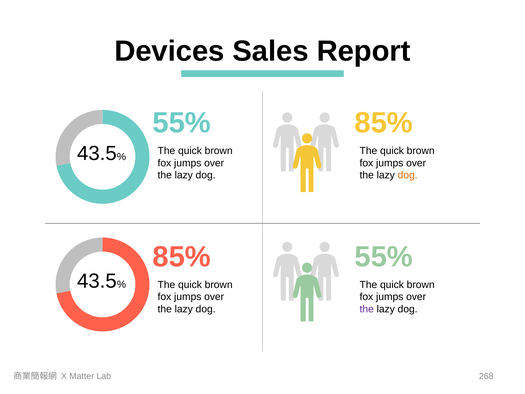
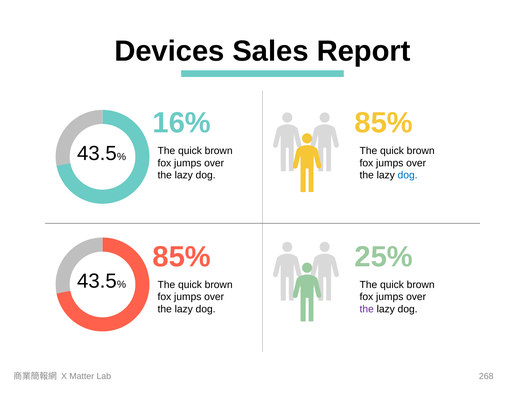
55%: 55% -> 16% (182, 123)
dog colour: orange -> blue (408, 175)
55%: 55% -> 25% (384, 257)
